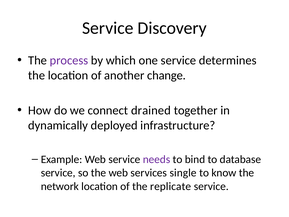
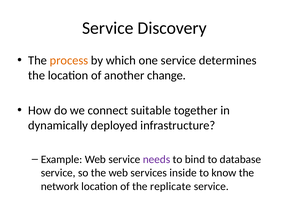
process colour: purple -> orange (69, 60)
drained: drained -> suitable (151, 110)
single: single -> inside (183, 173)
